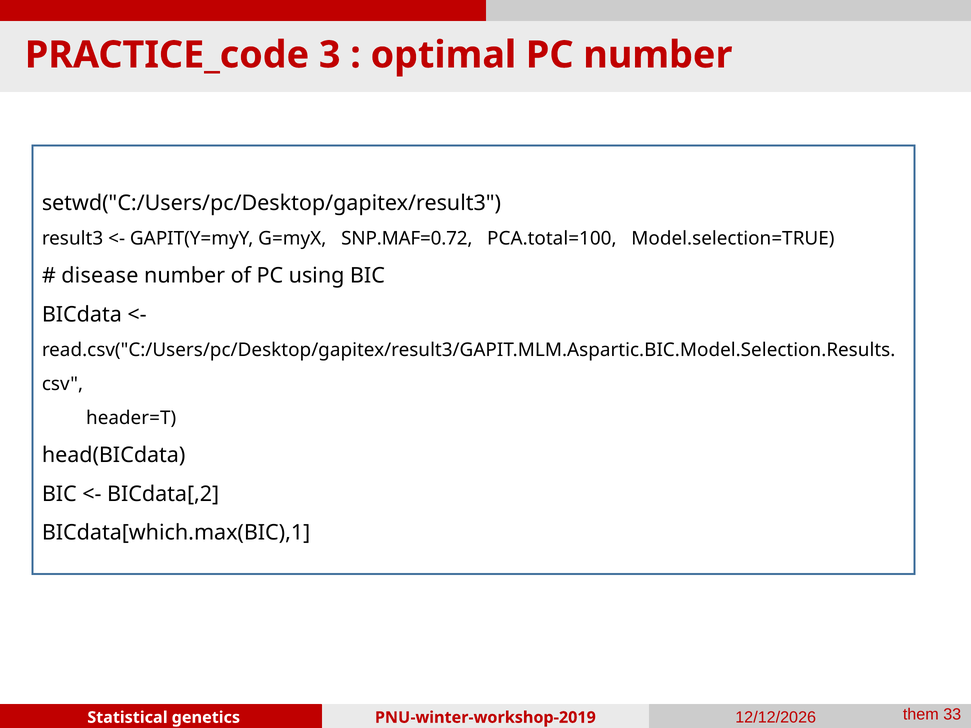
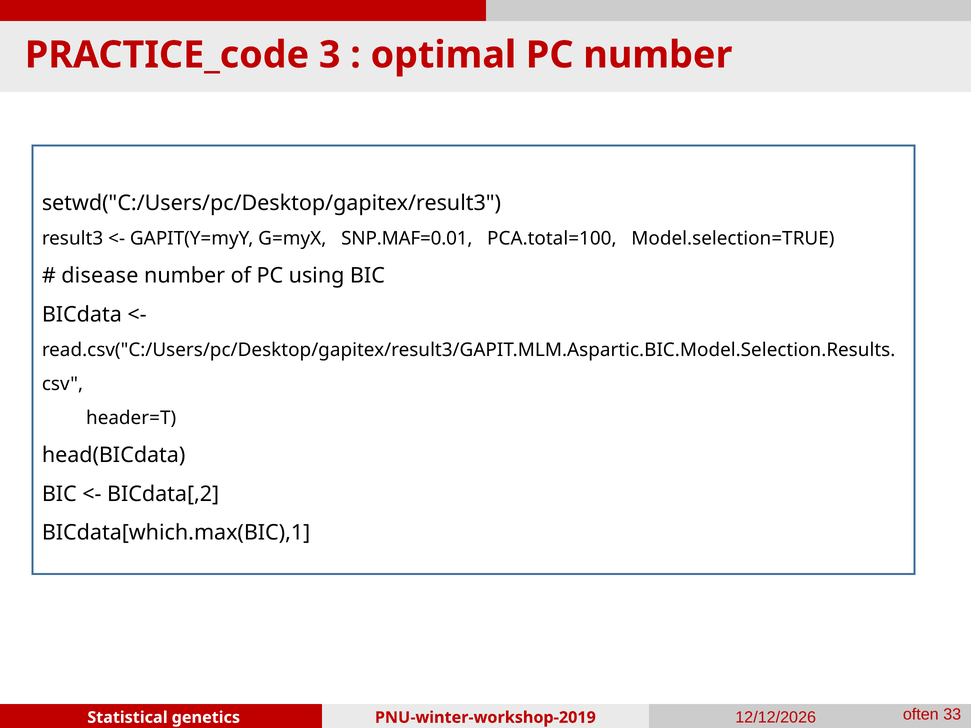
SNP.MAF=0.72: SNP.MAF=0.72 -> SNP.MAF=0.01 (407, 238)
them: them -> often (921, 715)
